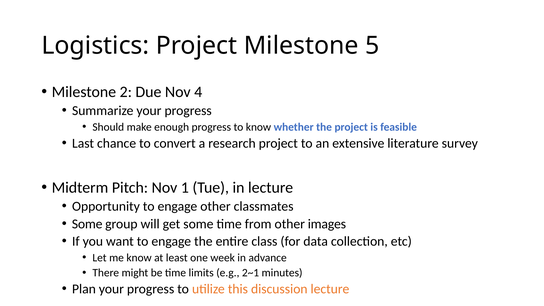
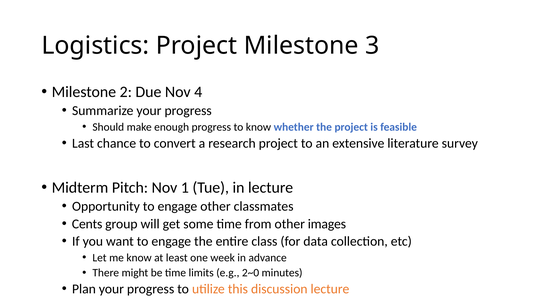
5: 5 -> 3 (372, 46)
Some: Some -> Cents (87, 224)
2~1: 2~1 -> 2~0 (251, 273)
